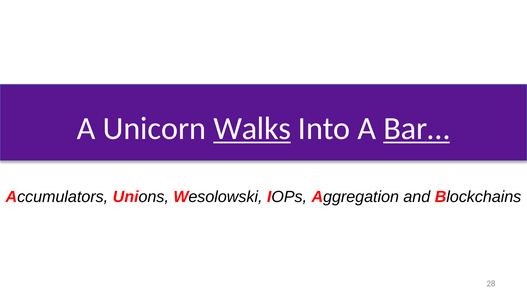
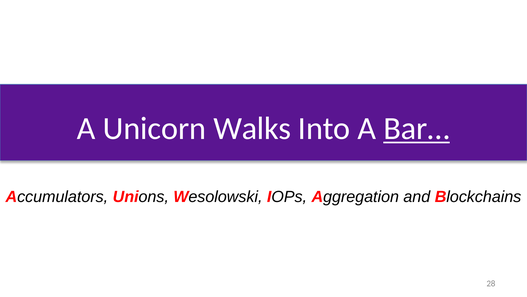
Walks underline: present -> none (252, 128)
